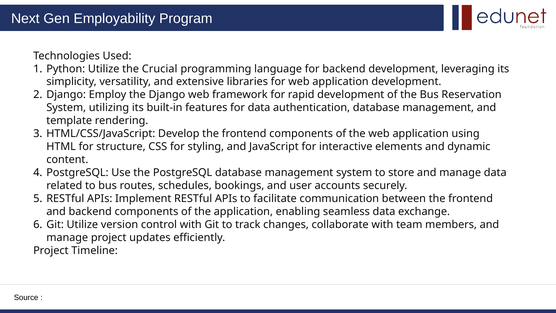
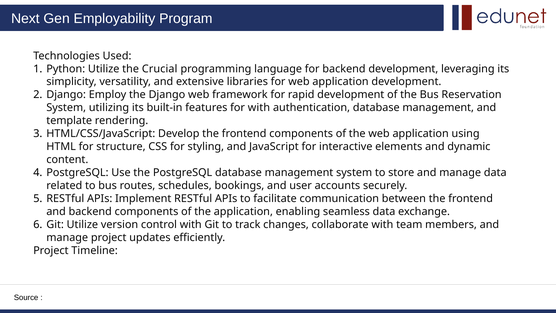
for data: data -> with (259, 108)
